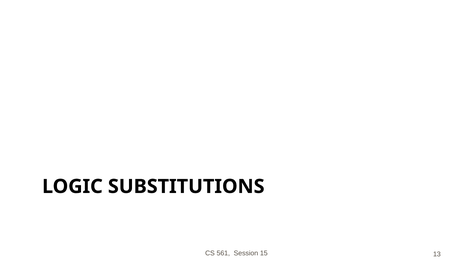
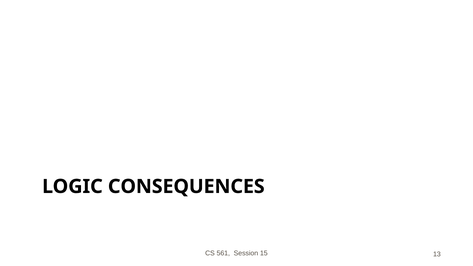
SUBSTITUTIONS: SUBSTITUTIONS -> CONSEQUENCES (186, 187)
